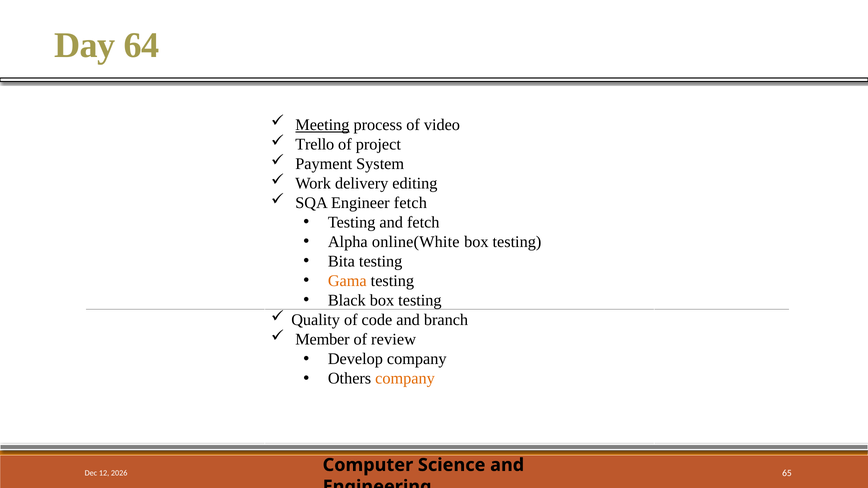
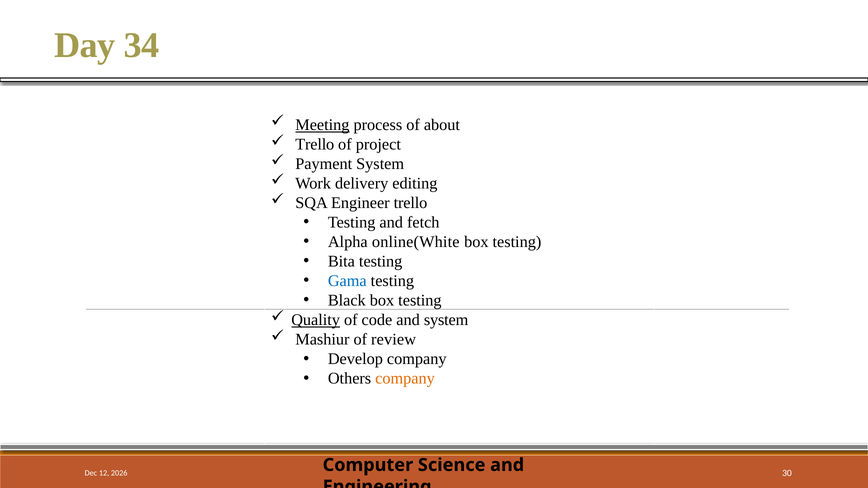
64: 64 -> 34 (142, 45)
video: video -> about (442, 125)
Engineer fetch: fetch -> trello (411, 203)
Gama colour: orange -> blue (347, 281)
Quality underline: none -> present (316, 320)
and branch: branch -> system (446, 320)
Member: Member -> Mashiur (322, 340)
65: 65 -> 30 (787, 473)
